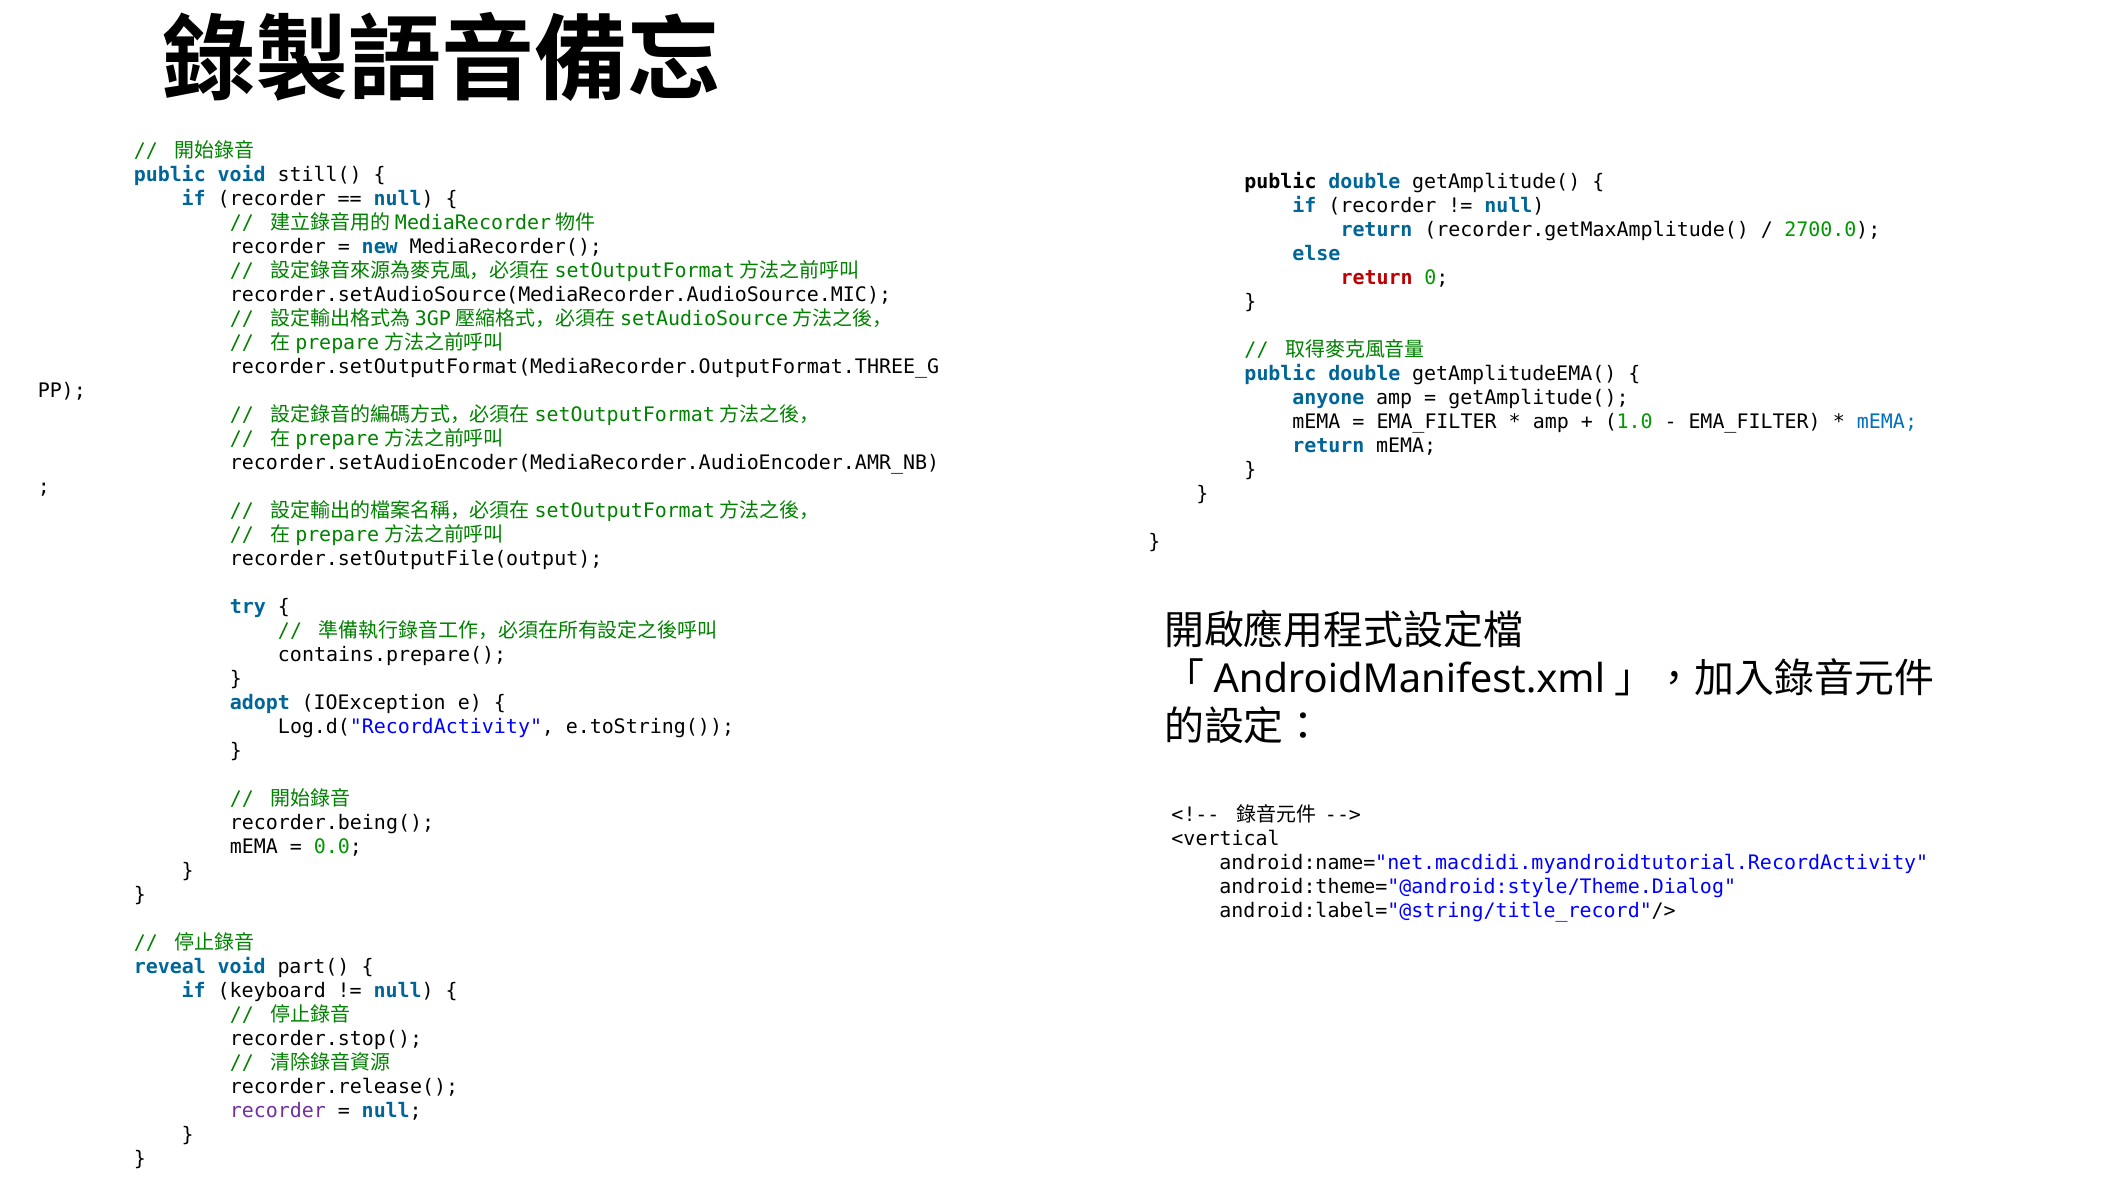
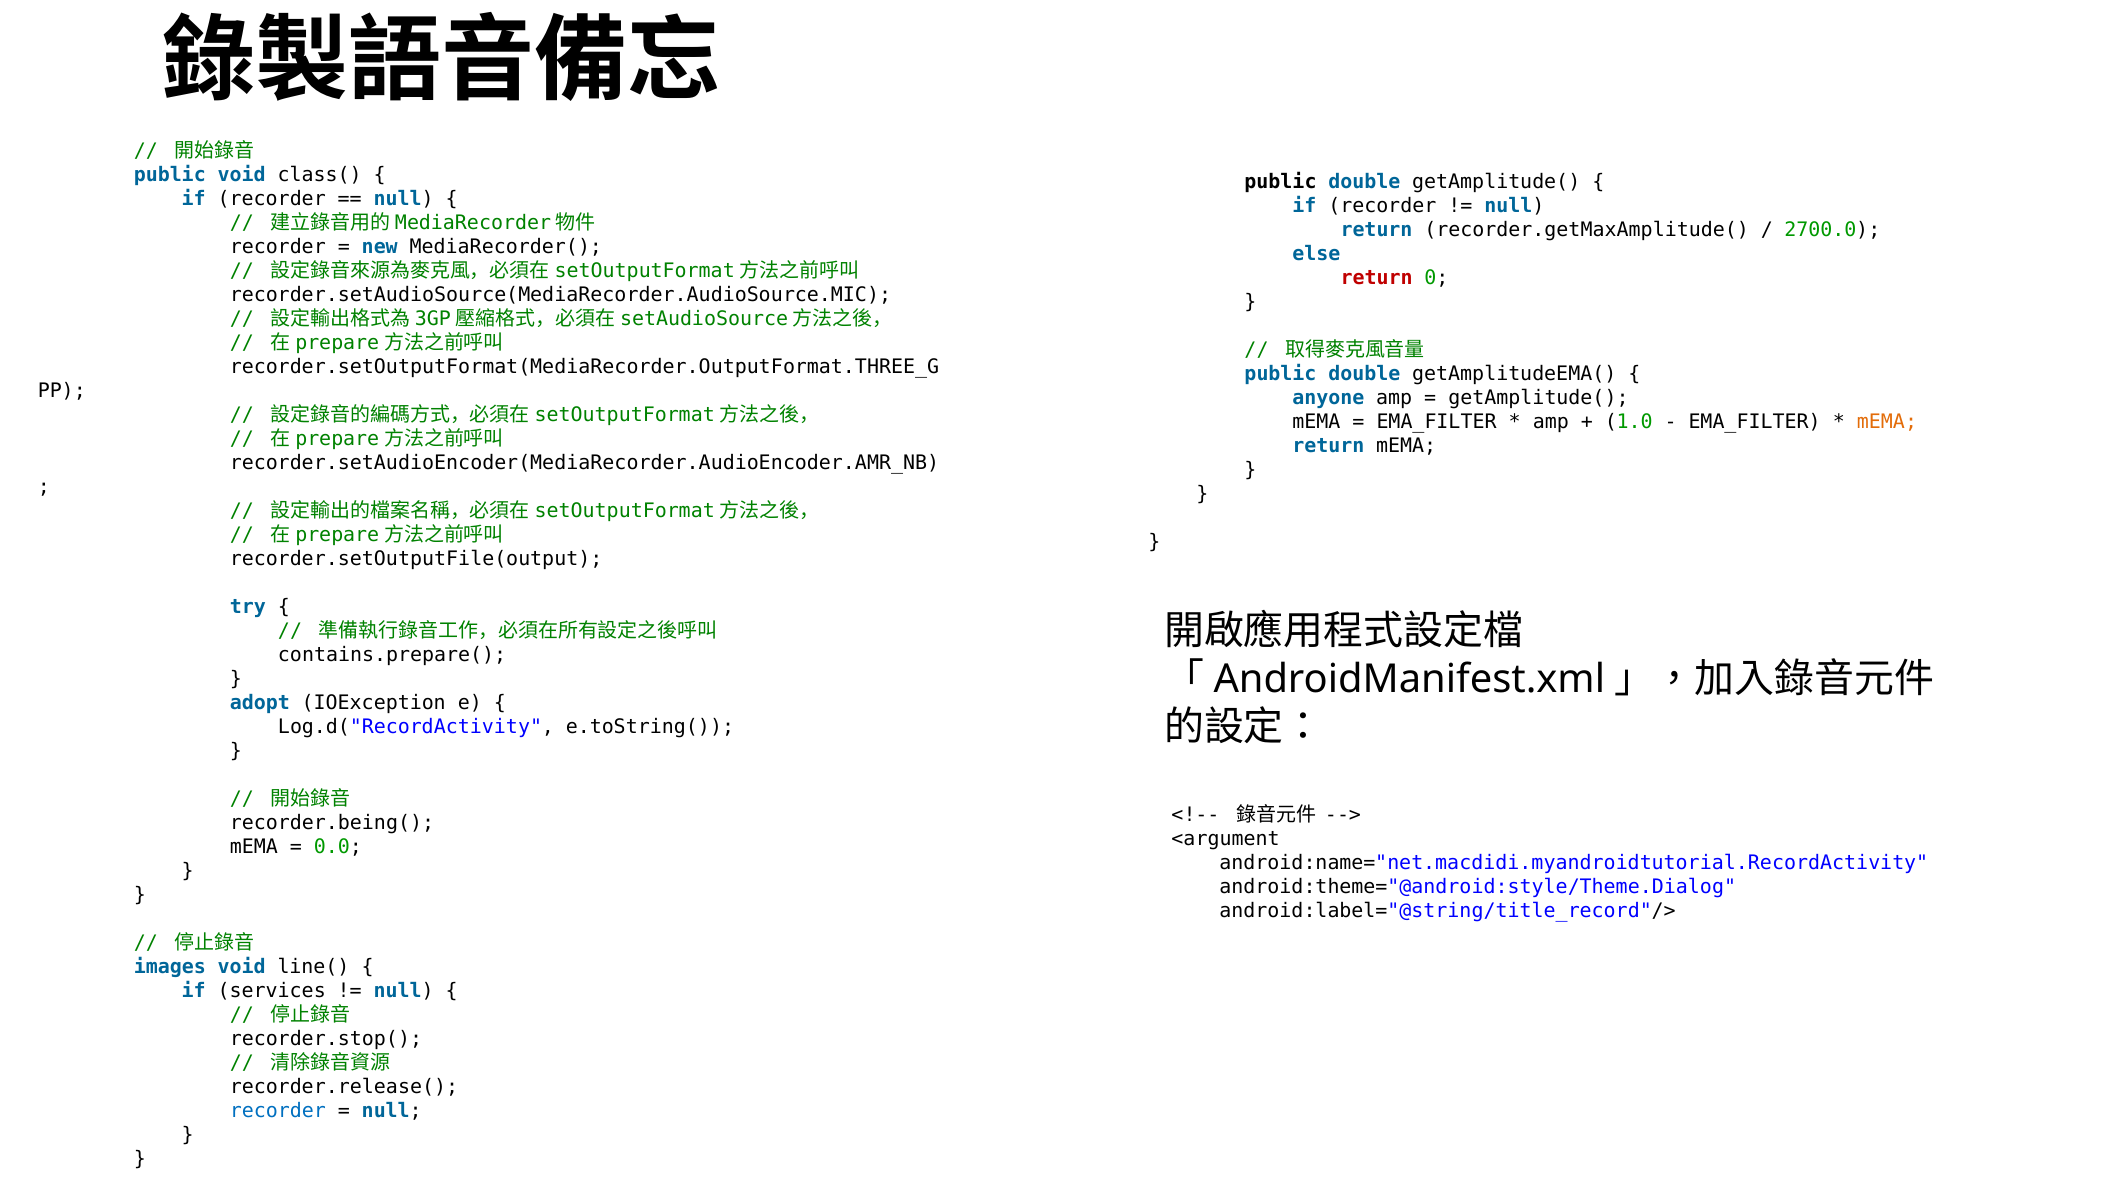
still(: still( -> class( (320, 175)
mEMA colour: blue -> orange (1887, 422)
<vertical: <vertical -> <argument (1226, 839)
reveal: reveal -> images (170, 967)
part(: part( -> line( (313, 967)
keyboard: keyboard -> services (272, 991)
recorder colour: purple -> blue (278, 1111)
